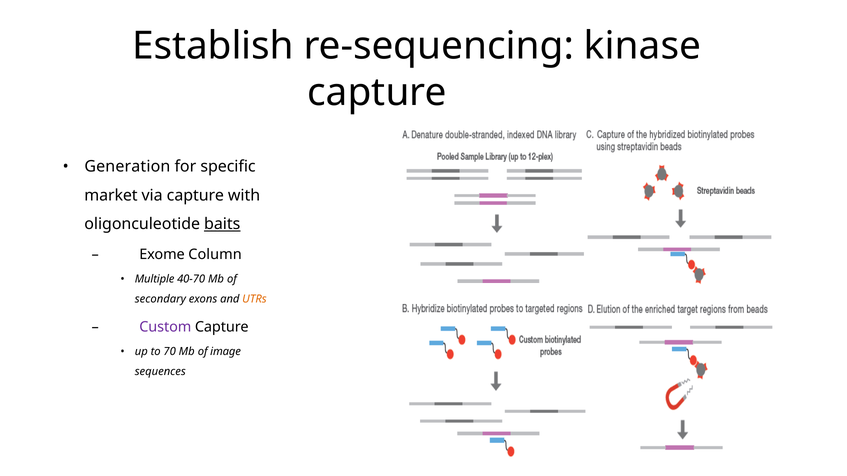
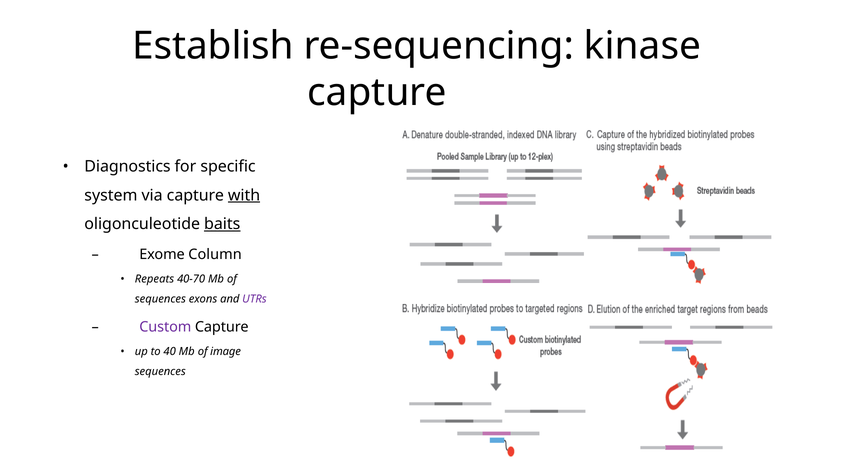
Generation: Generation -> Diagnostics (128, 167)
market: market -> system (111, 195)
with underline: none -> present (244, 195)
Multiple: Multiple -> Repeats (154, 279)
secondary: secondary -> sequences (160, 299)
UTRs colour: orange -> purple (254, 299)
70: 70 -> 40 (170, 352)
